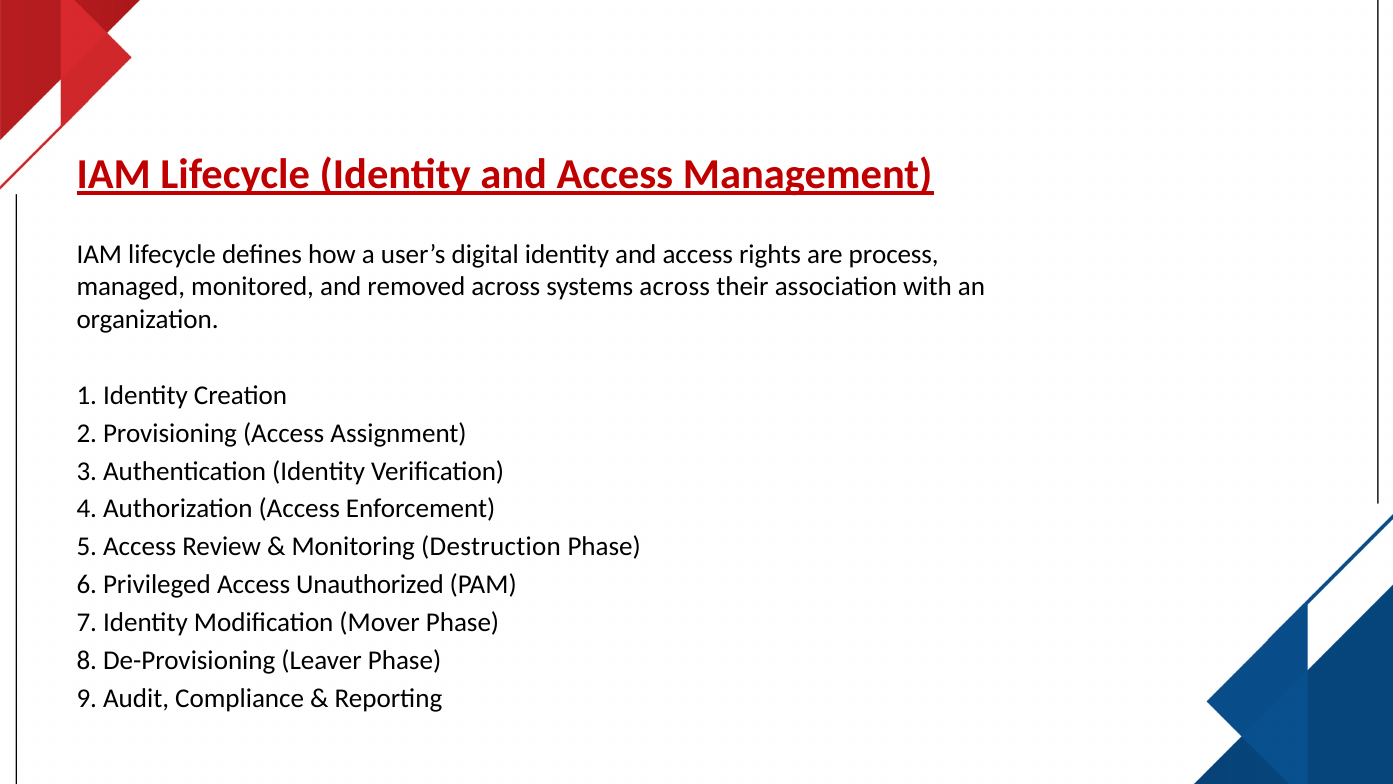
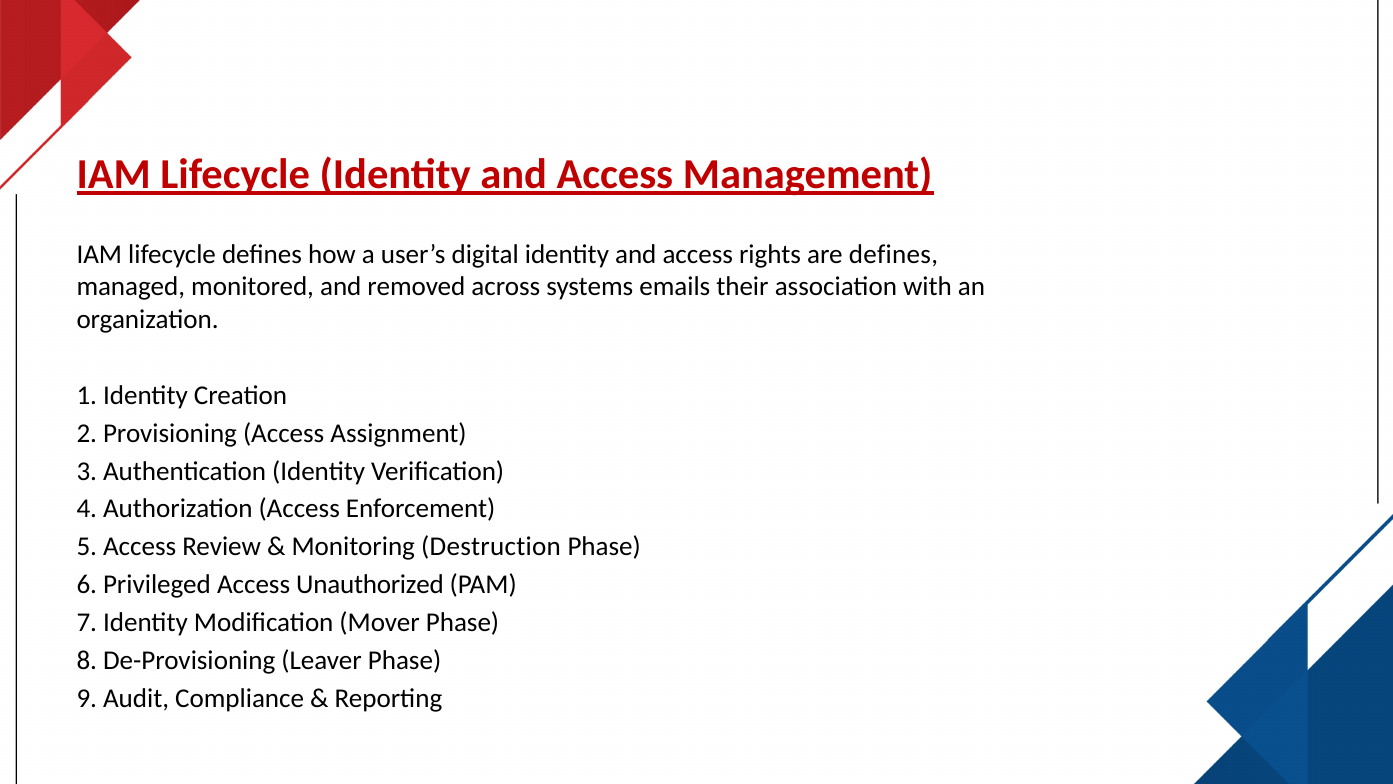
are process: process -> defines (893, 254)
systems across: across -> emails (675, 286)
